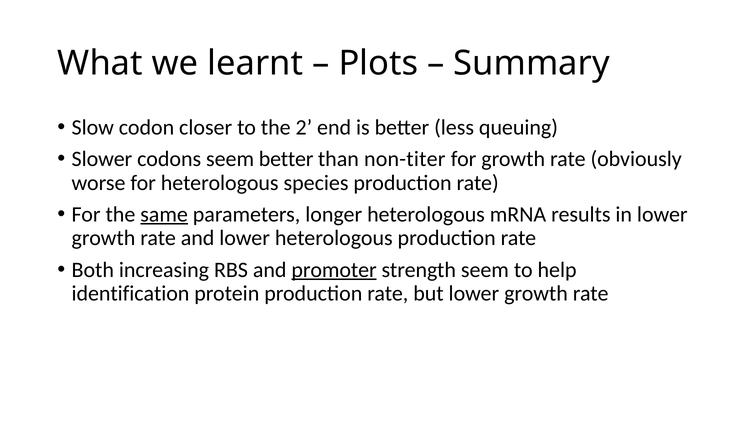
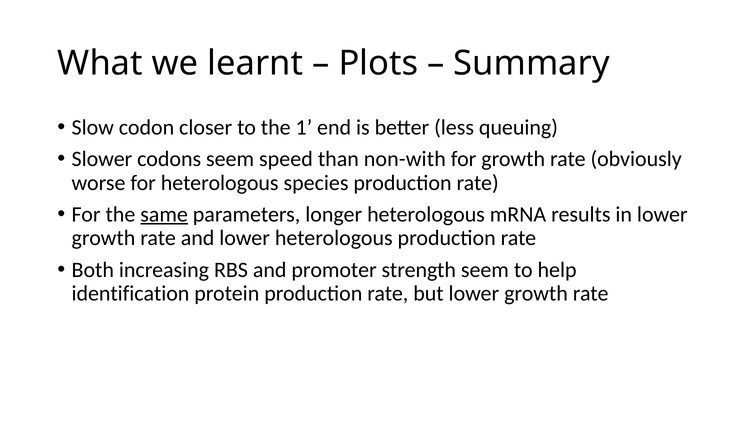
2: 2 -> 1 (304, 127)
seem better: better -> speed (286, 159)
non-titer: non-titer -> non-with (405, 159)
promoter underline: present -> none (334, 270)
